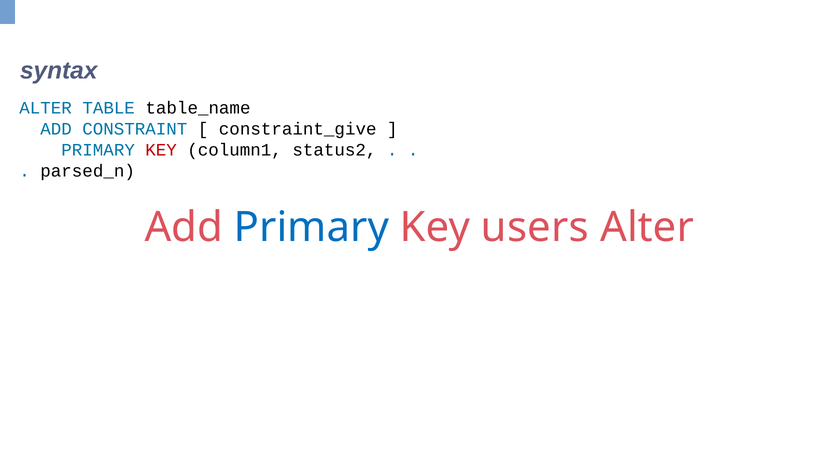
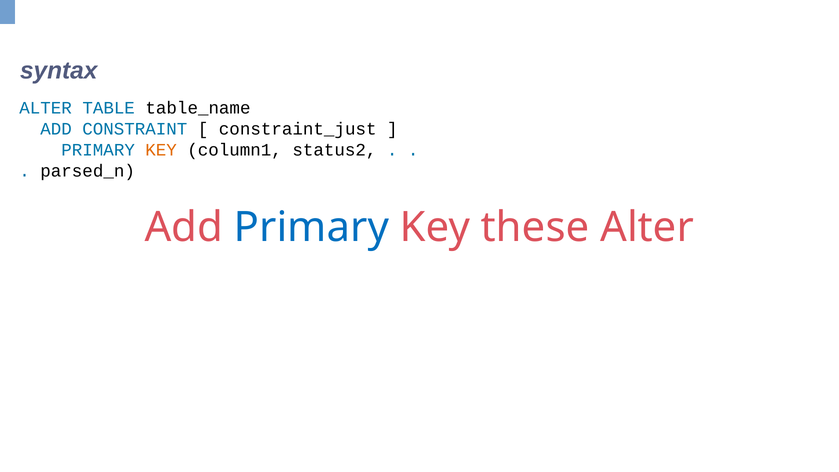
constraint_give: constraint_give -> constraint_just (298, 129)
KEY colour: red -> orange (161, 150)
users: users -> these (535, 228)
